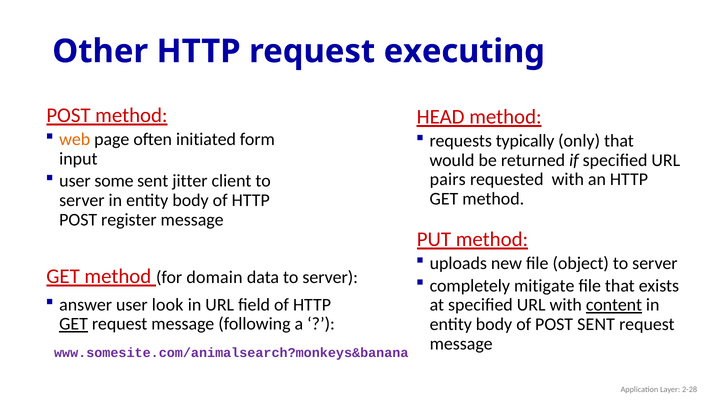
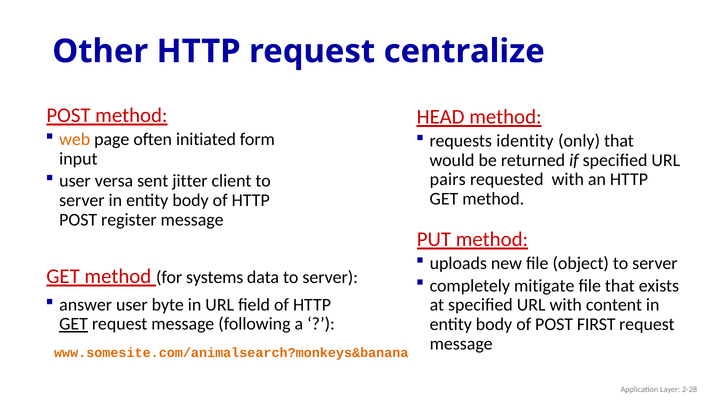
executing: executing -> centralize (464, 51)
typically: typically -> identity (525, 141)
some: some -> versa (114, 181)
domain: domain -> systems (215, 277)
look: look -> byte (168, 305)
content underline: present -> none (614, 305)
POST SENT: SENT -> FIRST (596, 324)
www.somesite.com/animalsearch?monkeys&banana colour: purple -> orange (231, 353)
